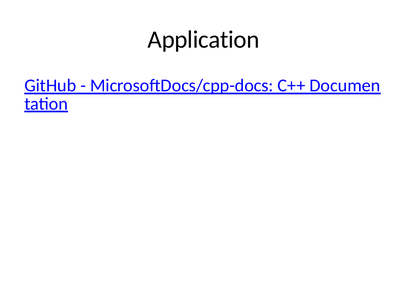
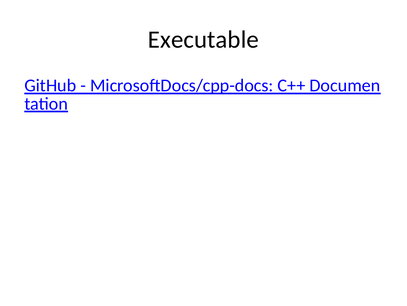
Application: Application -> Executable (203, 39)
